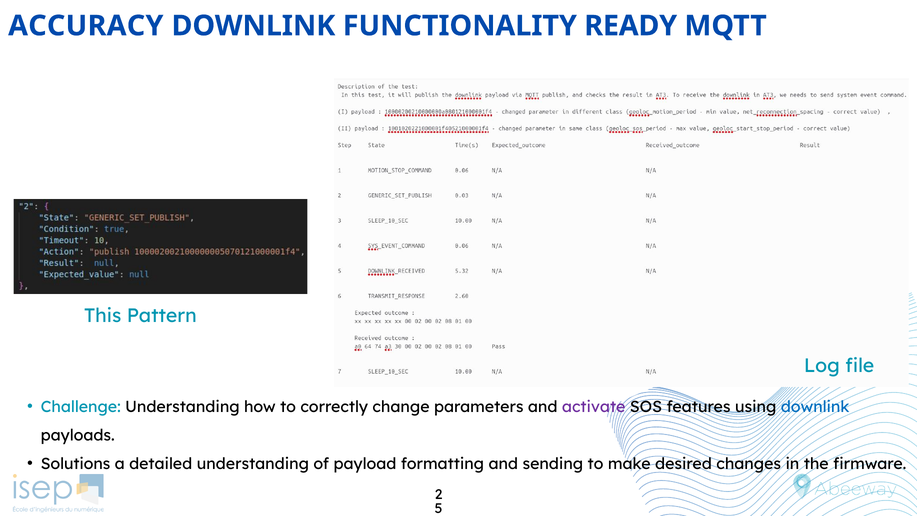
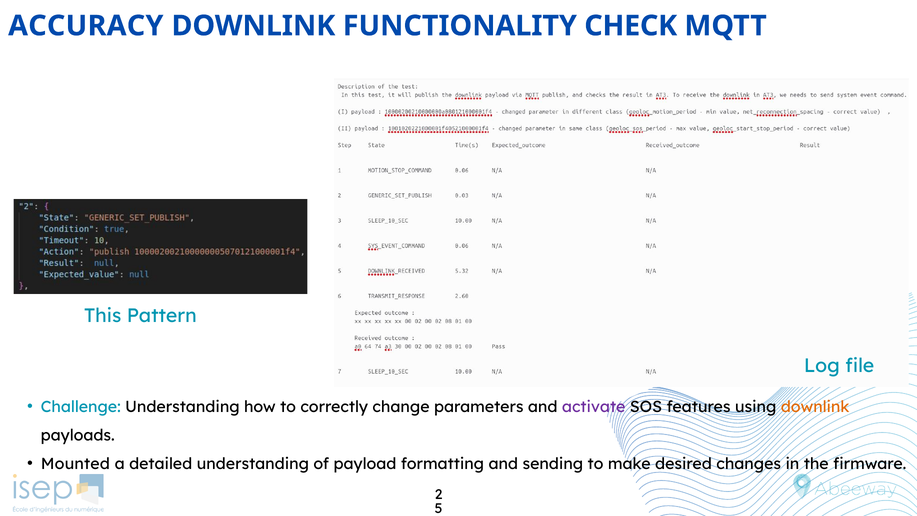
READY: READY -> CHECK (631, 26)
downlink colour: blue -> orange (815, 407)
Solutions: Solutions -> Mounted (75, 464)
